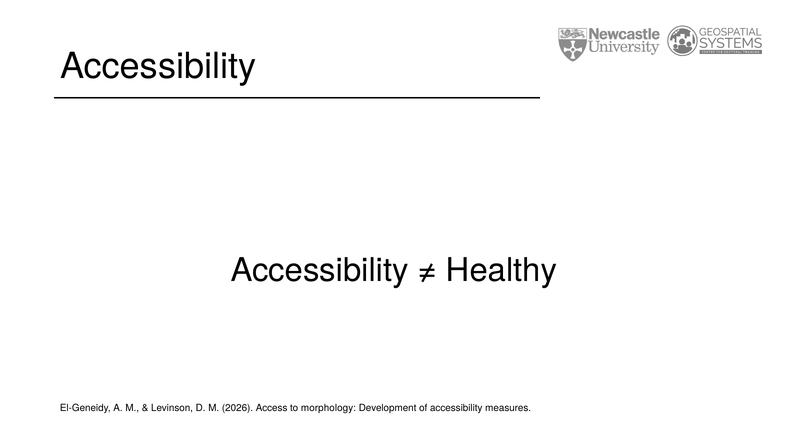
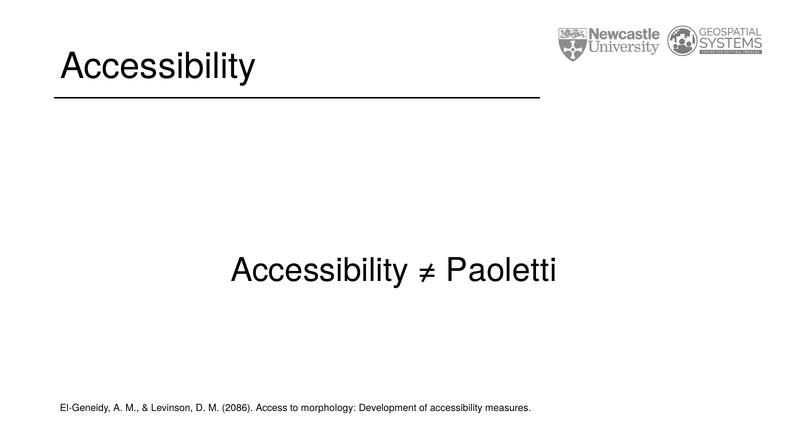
Healthy: Healthy -> Paoletti (501, 271)
2026: 2026 -> 2086 (238, 408)
